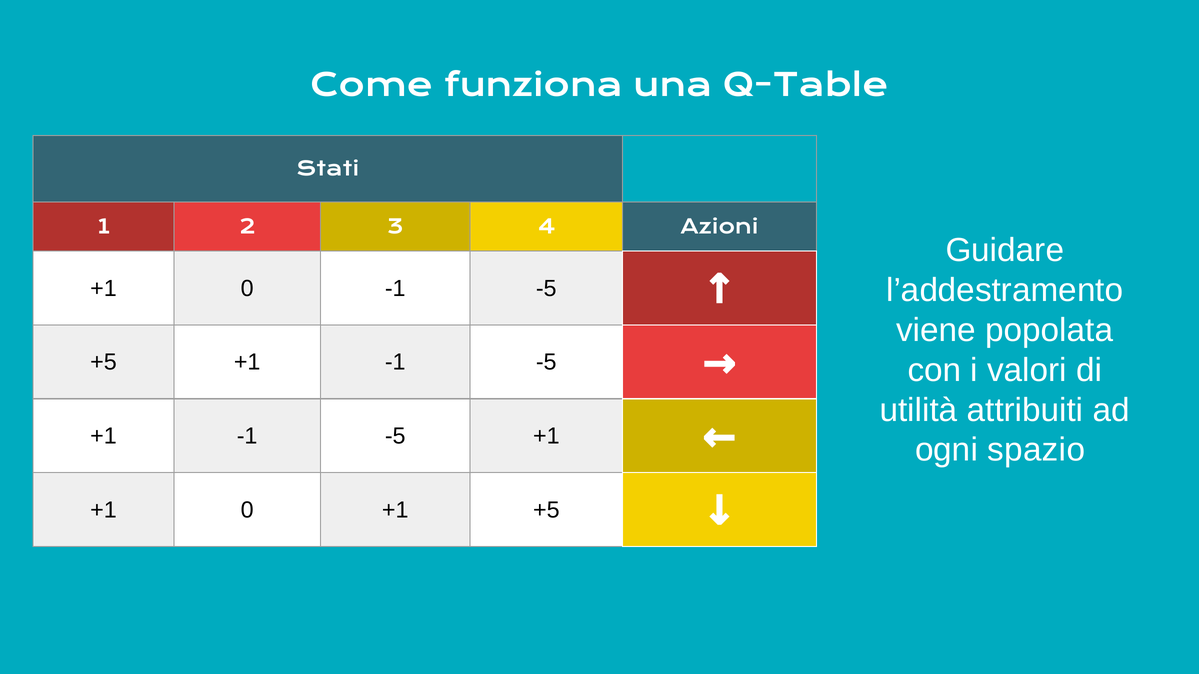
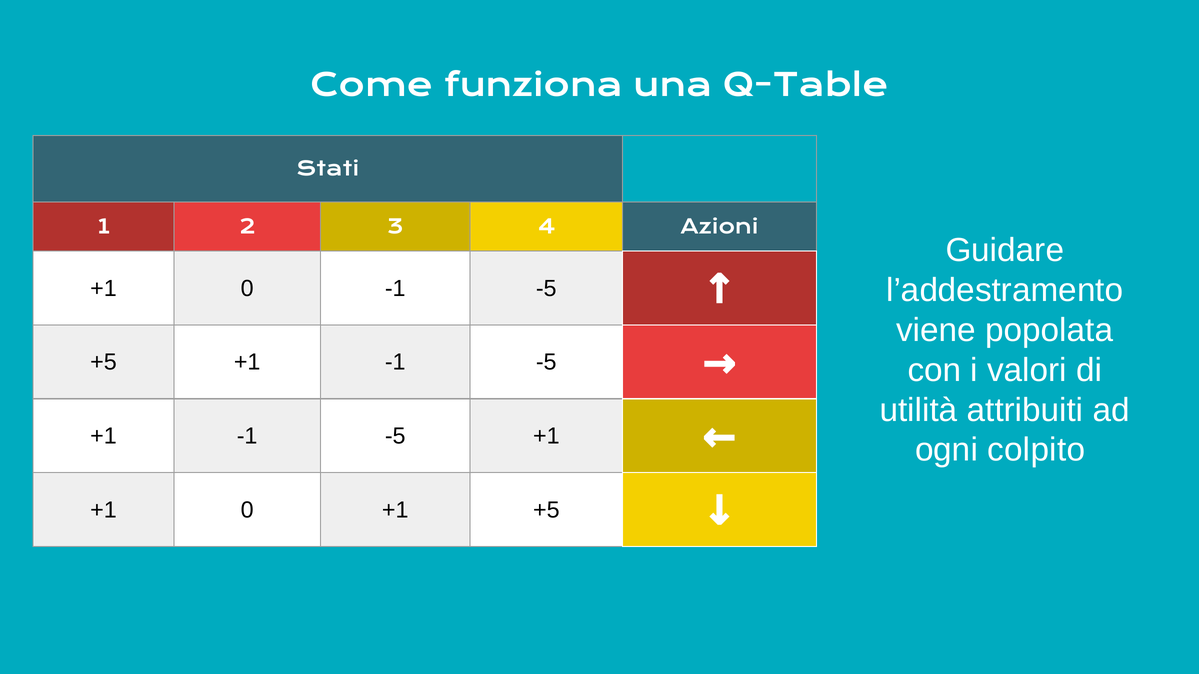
spazio: spazio -> colpito (1036, 450)
